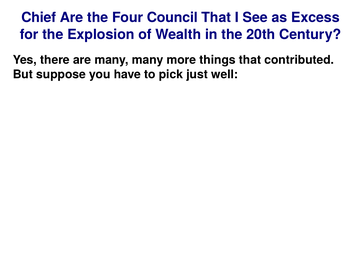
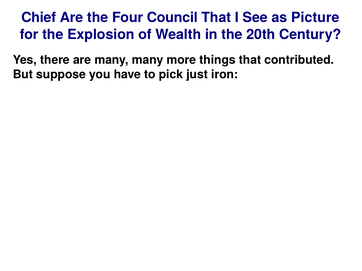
Excess: Excess -> Picture (315, 18)
well: well -> iron (225, 75)
